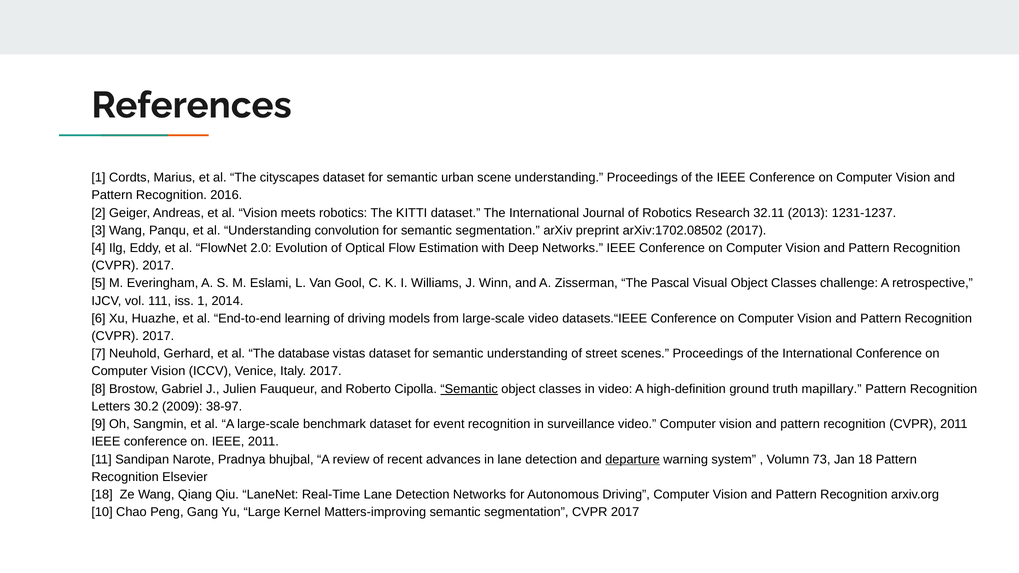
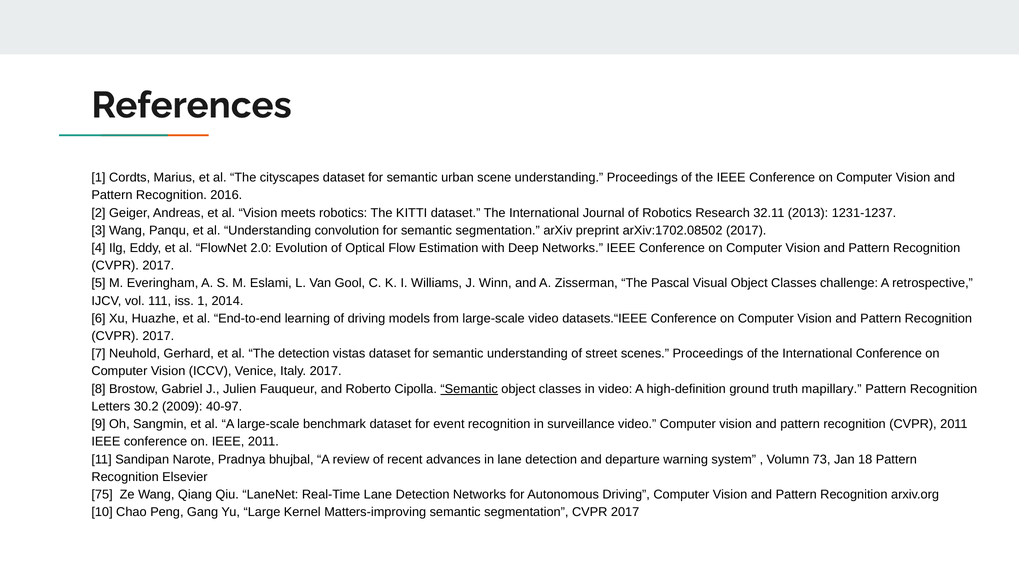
The database: database -> detection (304, 354)
38-97: 38-97 -> 40-97 (224, 407)
departure underline: present -> none (633, 459)
18: 18 -> 75 (102, 495)
